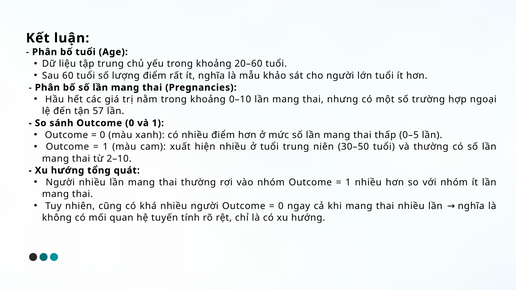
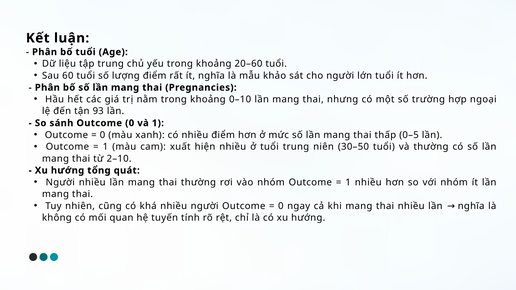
57: 57 -> 93 (98, 111)
